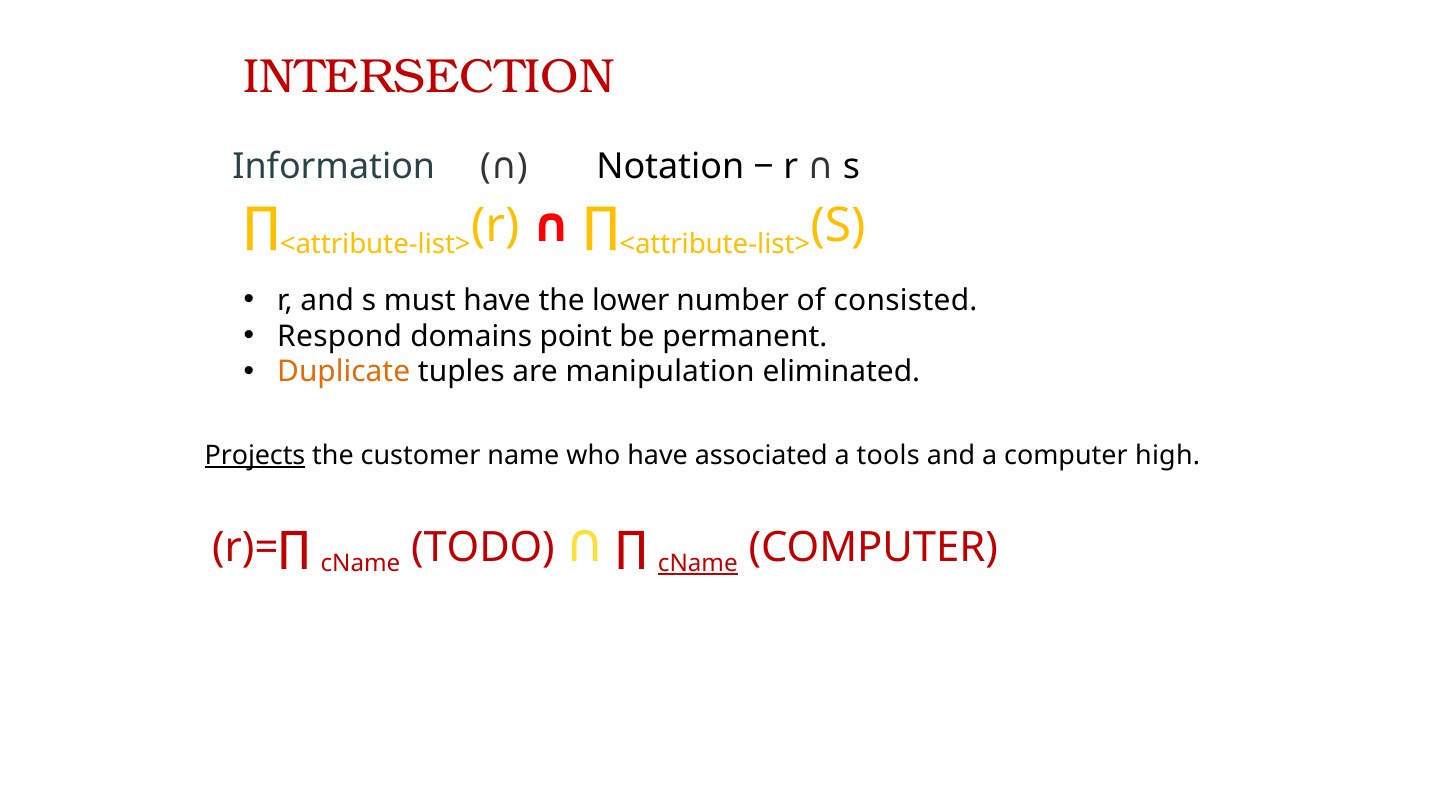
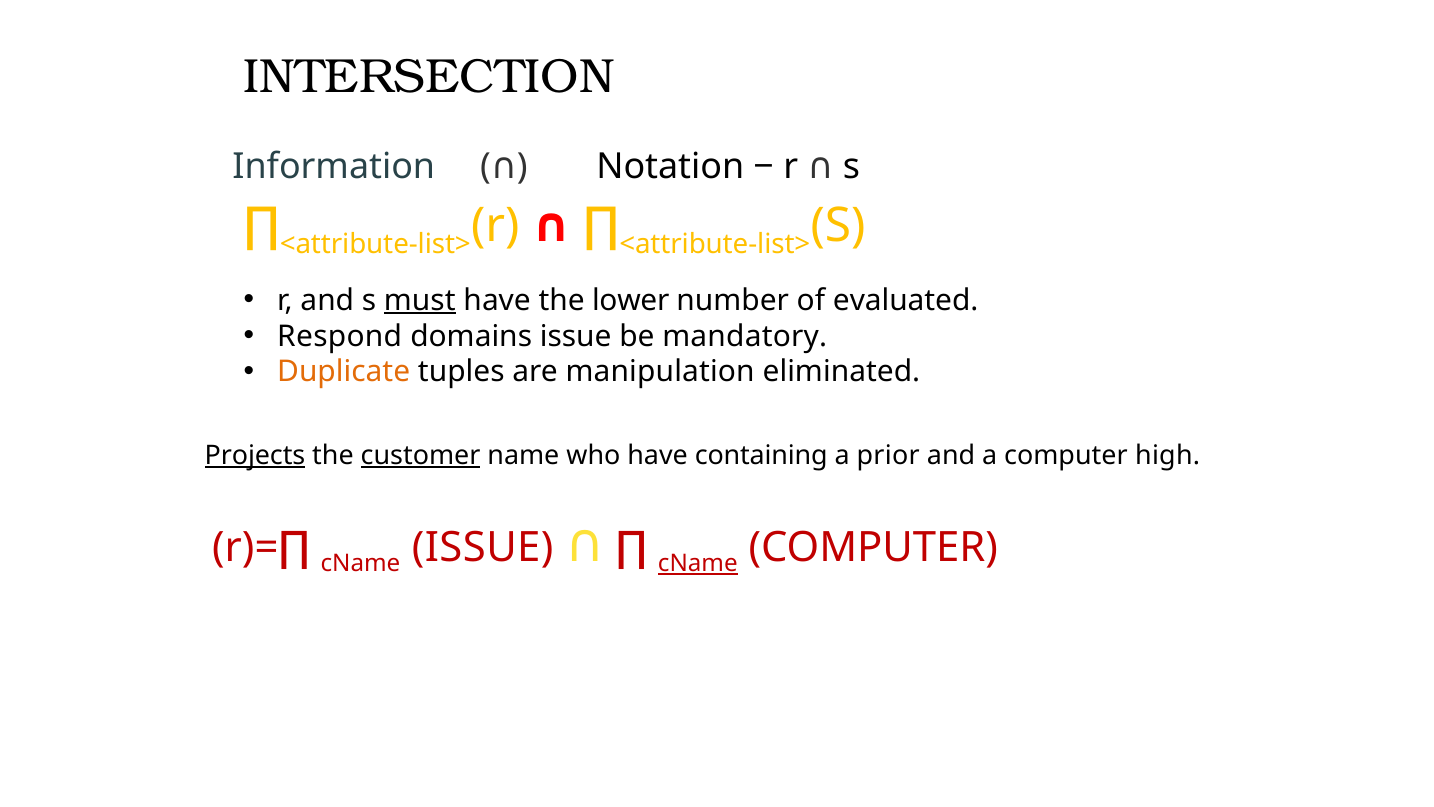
INTERSECTION colour: red -> black (429, 77)
must underline: none -> present (420, 300)
consisted: consisted -> evaluated (906, 300)
domains point: point -> issue (576, 336)
permanent: permanent -> mandatory (745, 336)
customer underline: none -> present (421, 455)
associated: associated -> containing (761, 455)
tools: tools -> prior (888, 455)
cName TODO: TODO -> ISSUE (483, 547)
